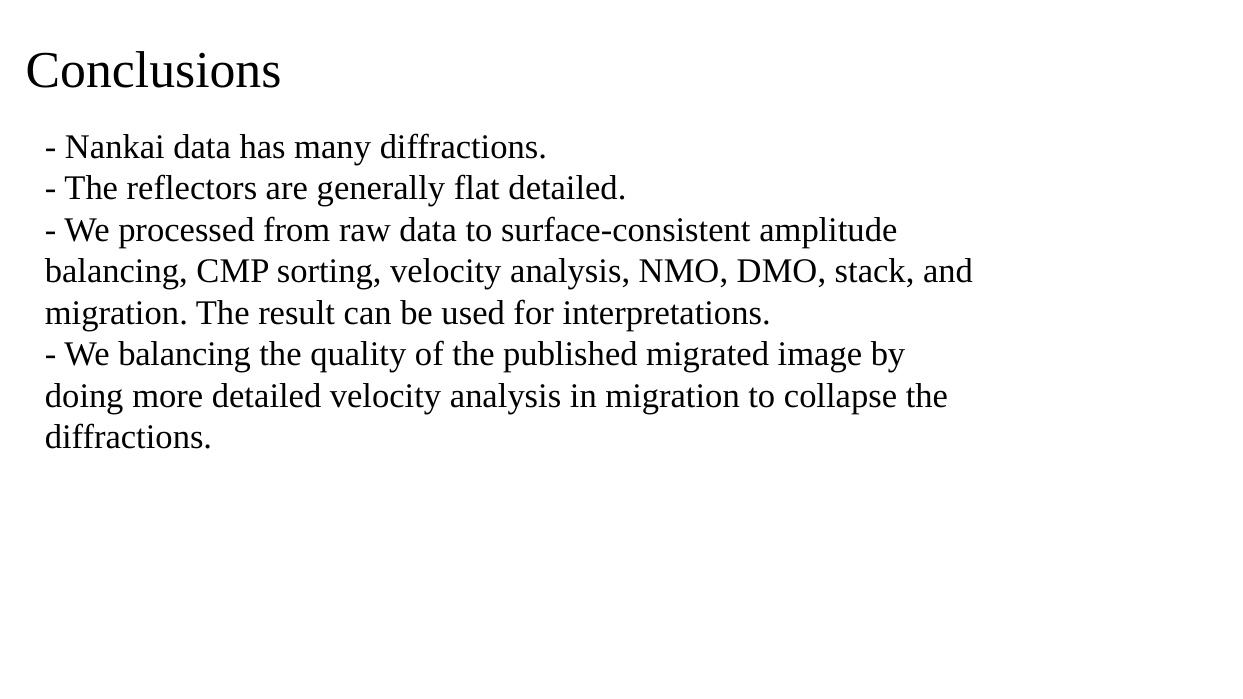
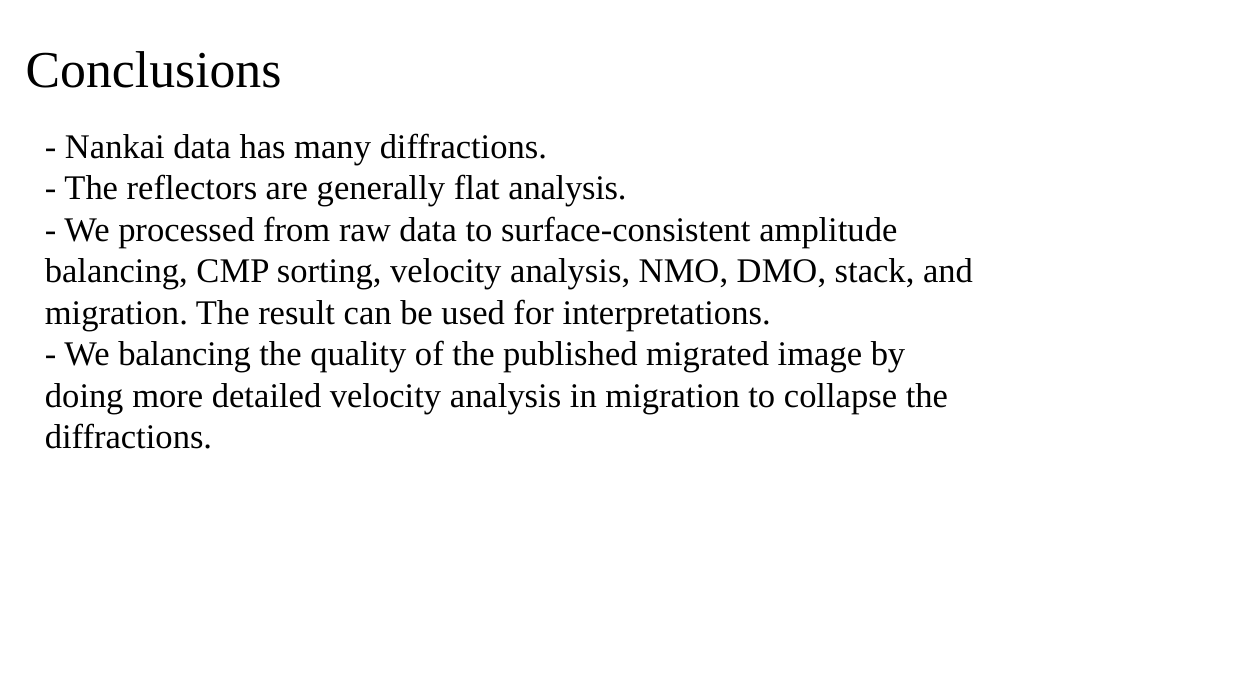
flat detailed: detailed -> analysis (568, 189)
